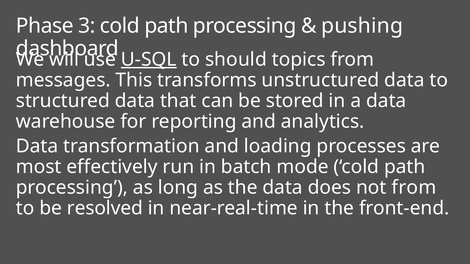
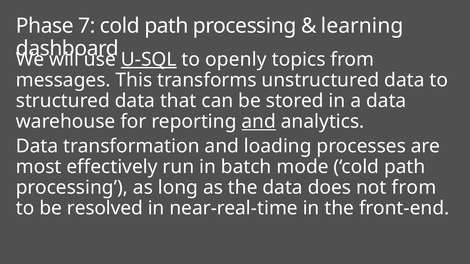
3: 3 -> 7 (87, 26)
pushing: pushing -> learning (362, 26)
should: should -> openly (236, 60)
and underline: none -> present (259, 122)
